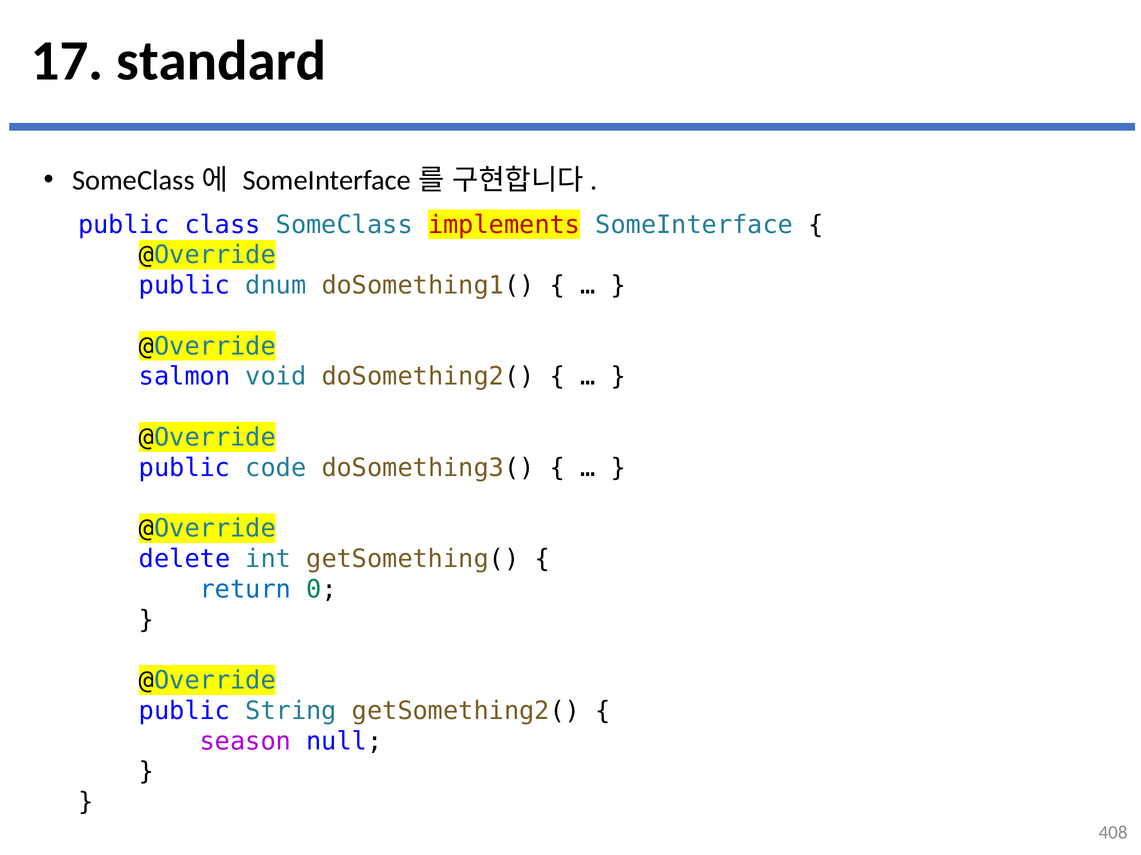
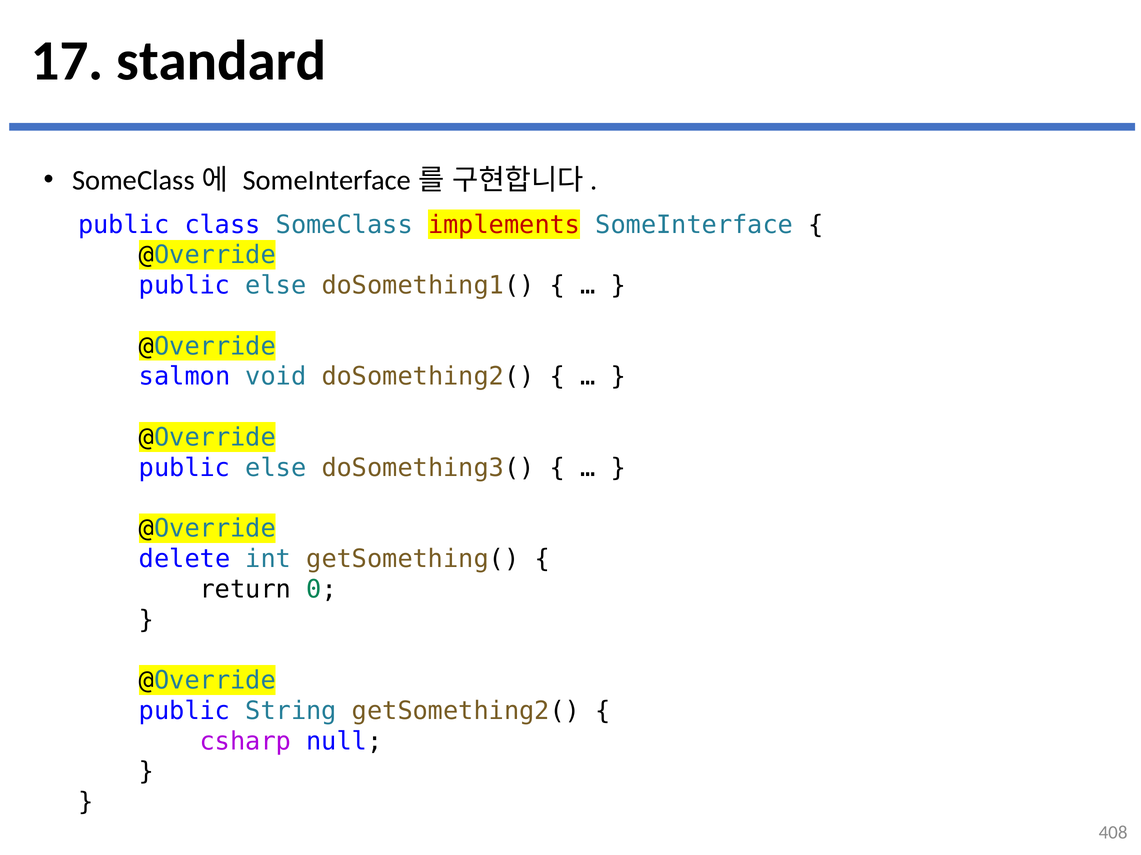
dnum: dnum -> else (276, 286)
code: code -> else (276, 468)
return colour: blue -> black (245, 590)
season: season -> csharp (245, 742)
